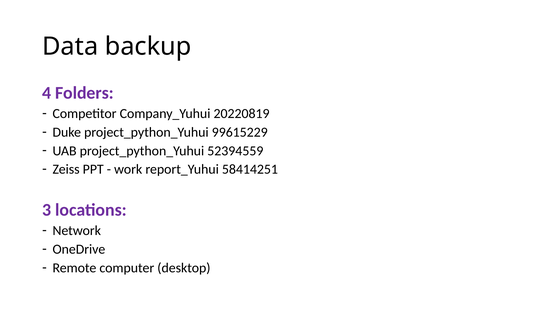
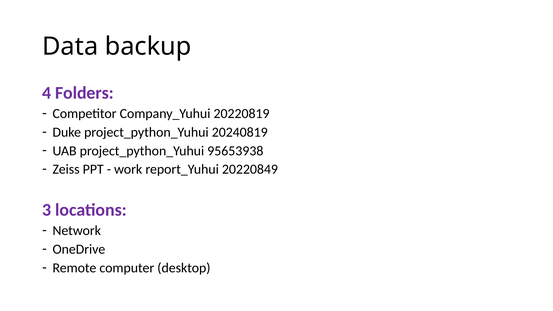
99615229: 99615229 -> 20240819 (240, 132)
52394559: 52394559 -> 95653938 (235, 151)
58414251: 58414251 -> 20220849 (250, 169)
